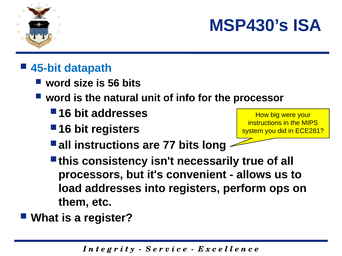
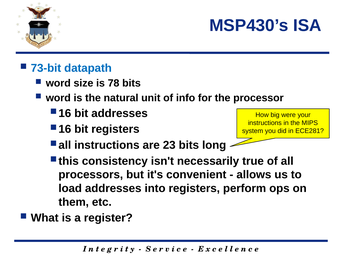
45-bit: 45-bit -> 73-bit (46, 68)
56: 56 -> 78 (114, 83)
77: 77 -> 23 (169, 145)
